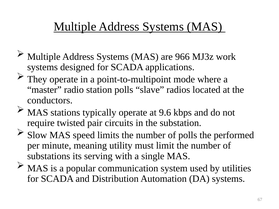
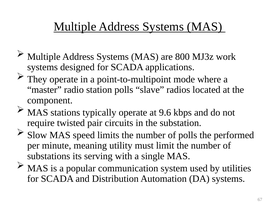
966: 966 -> 800 (182, 57)
conductors: conductors -> component (50, 100)
